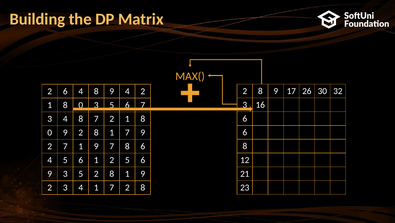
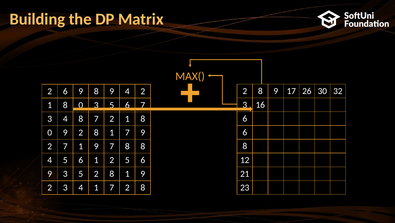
2 6 4: 4 -> 9 (81, 91)
8 6: 6 -> 8 (143, 146)
